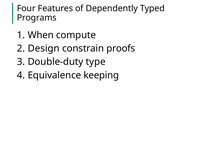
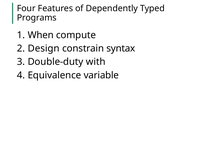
proofs: proofs -> syntax (121, 48)
type: type -> with (96, 62)
keeping: keeping -> variable (101, 75)
